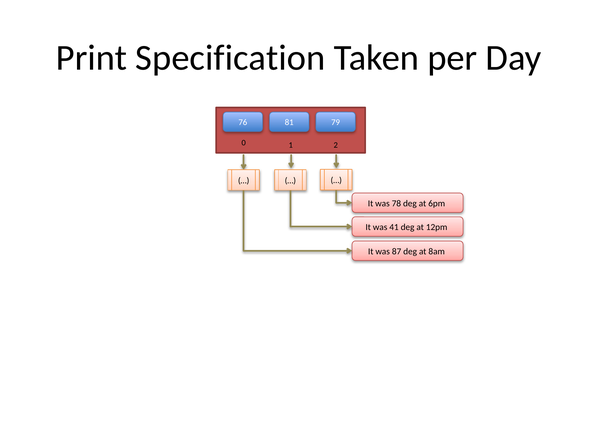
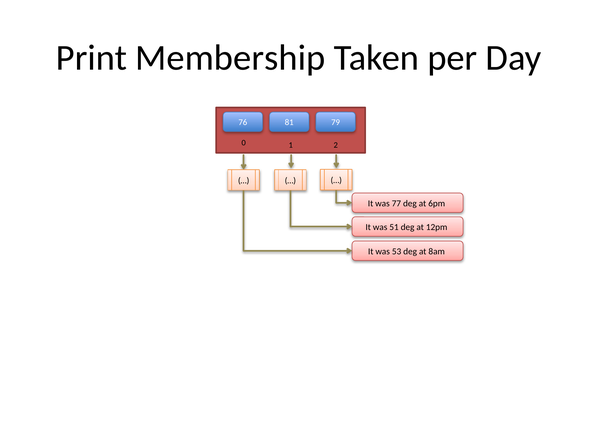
Specification: Specification -> Membership (230, 58)
78: 78 -> 77 (396, 204)
41: 41 -> 51 (394, 227)
87: 87 -> 53 (397, 252)
